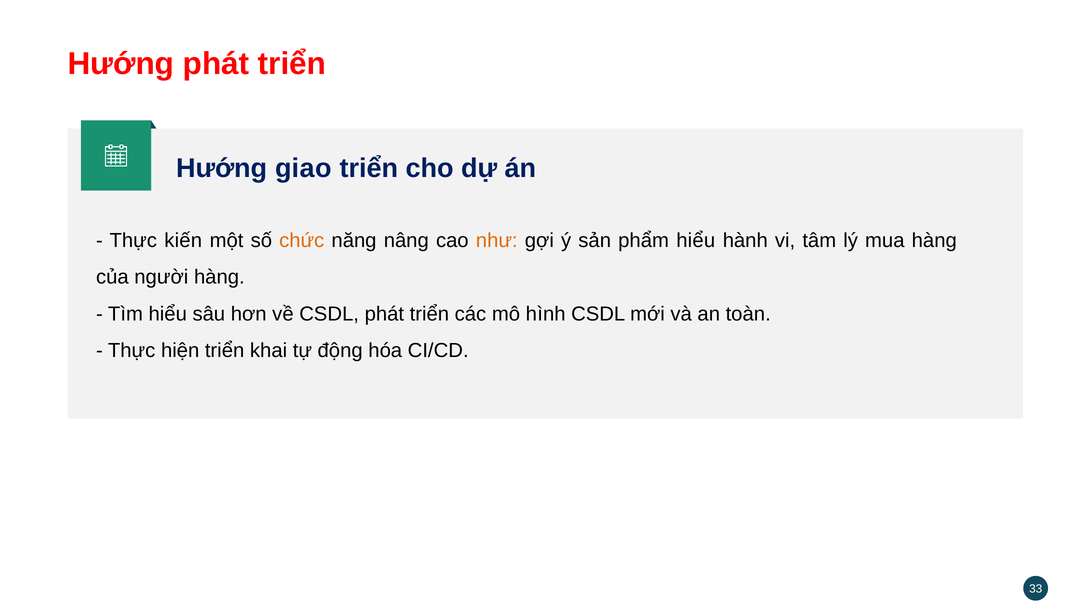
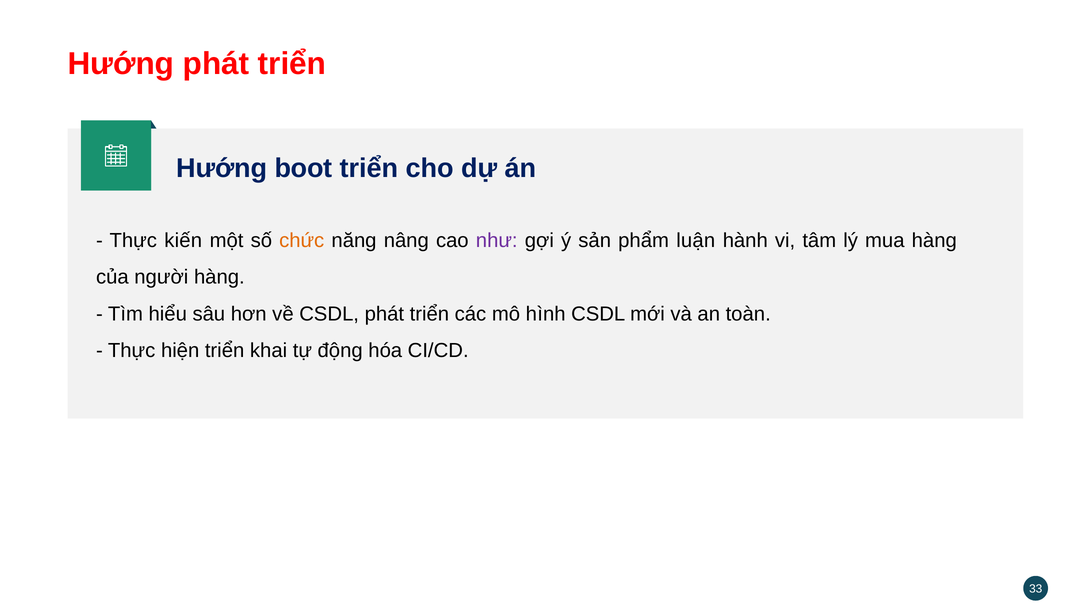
giao: giao -> boot (304, 168)
như colour: orange -> purple (497, 241)
phẩm hiểu: hiểu -> luận (696, 241)
